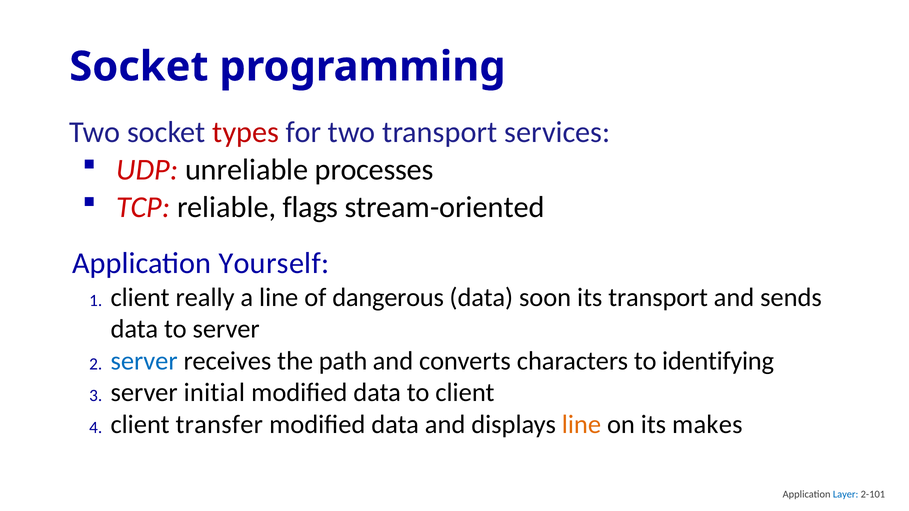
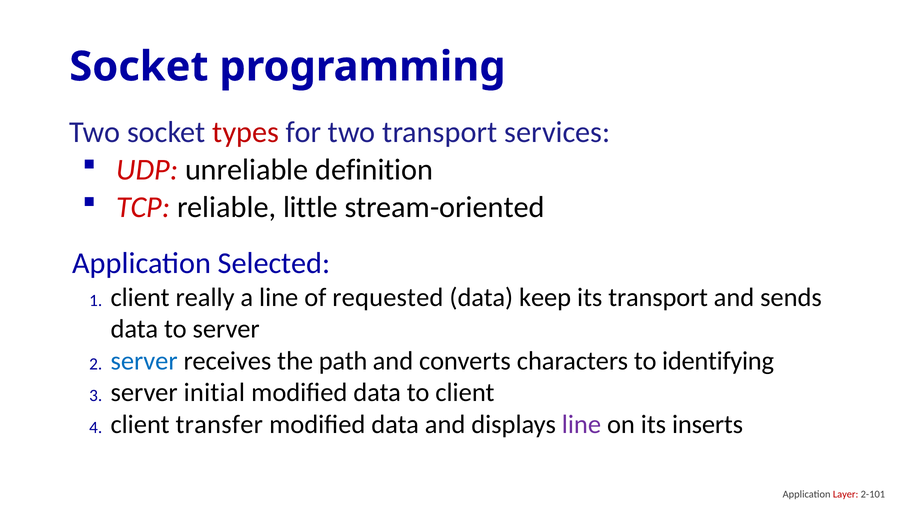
processes: processes -> definition (374, 170)
flags: flags -> little (311, 207)
Yourself: Yourself -> Selected (274, 263)
dangerous: dangerous -> requested (388, 297)
soon: soon -> keep (545, 297)
line colour: orange -> purple (581, 425)
makes: makes -> inserts (708, 425)
Layer colour: blue -> red (846, 495)
